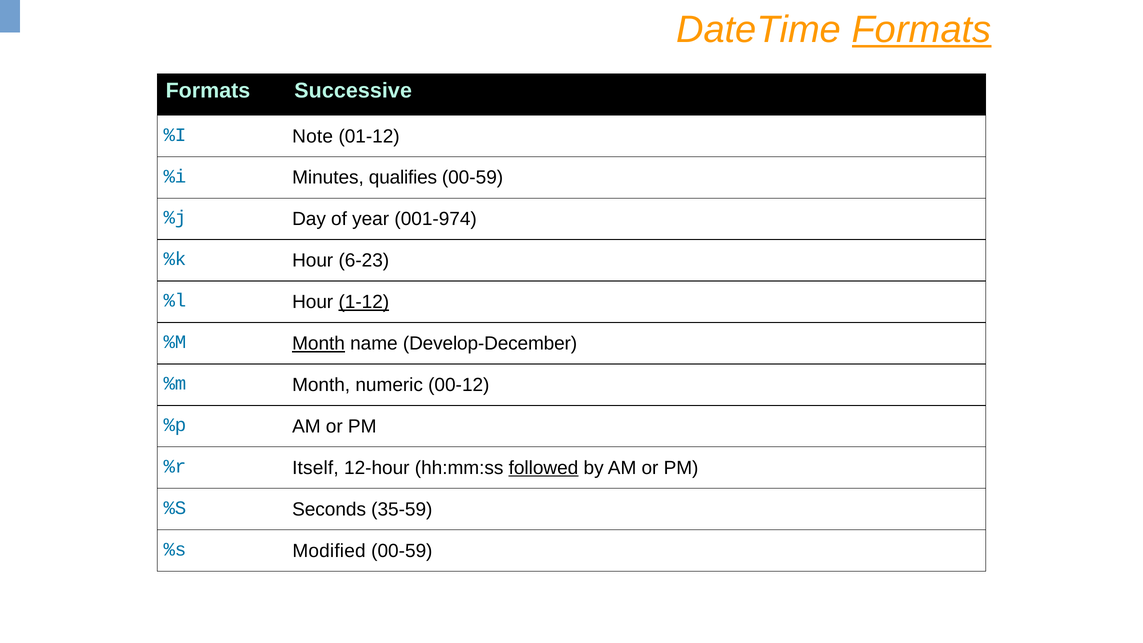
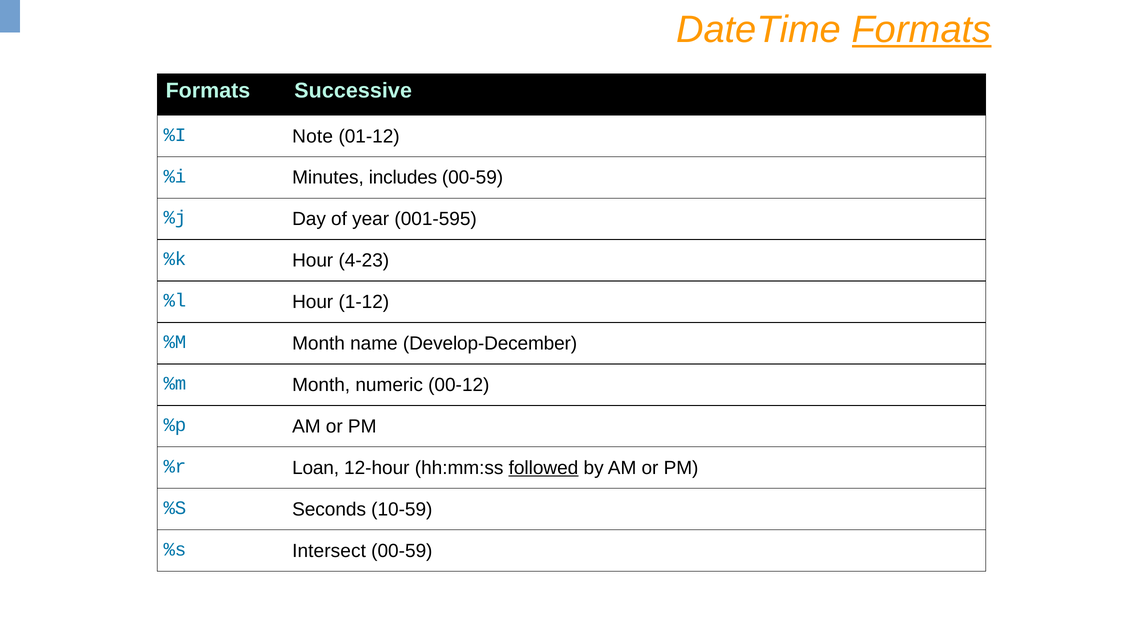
qualifies: qualifies -> includes (403, 178)
001-974: 001-974 -> 001-595 (436, 219)
6-23: 6-23 -> 4-23 (364, 261)
1-12 underline: present -> none (364, 302)
Month underline: present -> none (319, 343)
Itself: Itself -> Loan (316, 468)
35-59: 35-59 -> 10-59 (402, 509)
Modified: Modified -> Intersect (329, 551)
